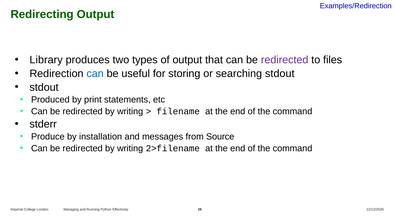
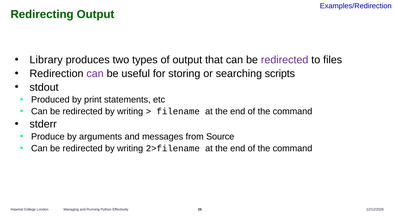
can colour: blue -> purple (95, 73)
searching stdout: stdout -> scripts (280, 73)
installation: installation -> arguments (101, 136)
